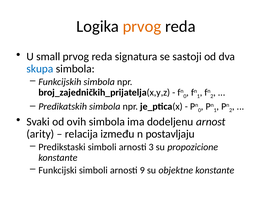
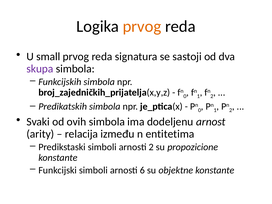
skupa colour: blue -> purple (40, 69)
postavljaju: postavljaju -> entitetima (170, 134)
arnosti 3: 3 -> 2 (151, 147)
9: 9 -> 6 (142, 170)
